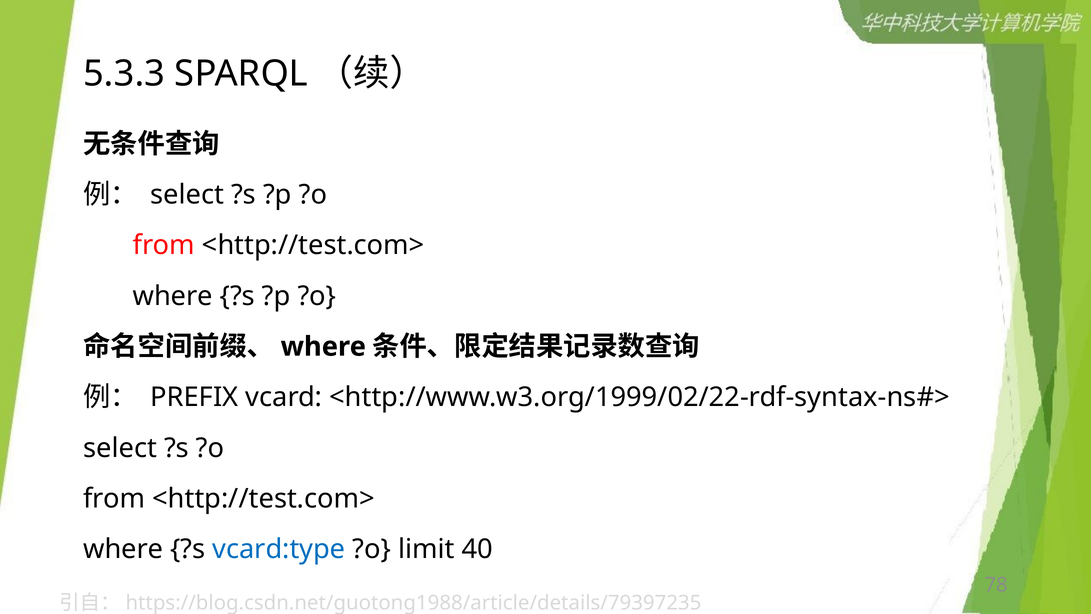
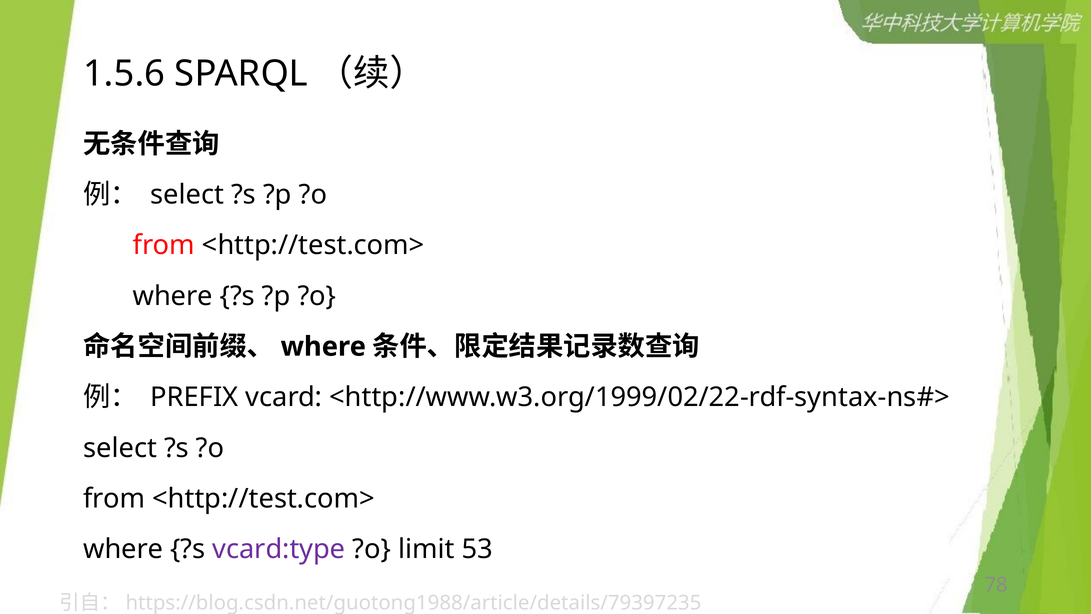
5.3.3: 5.3.3 -> 1.5.6 (124, 74)
vcard:type colour: blue -> purple (279, 549)
40: 40 -> 53 (477, 549)
